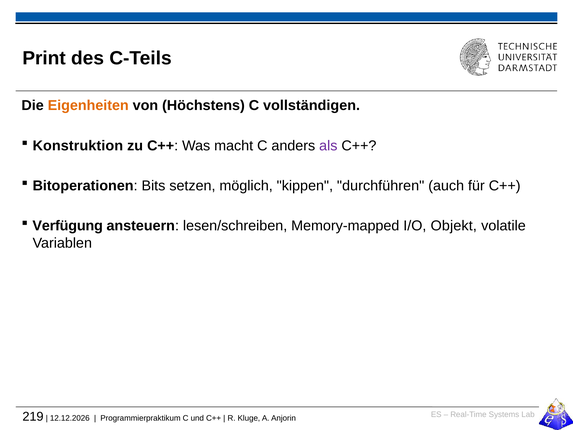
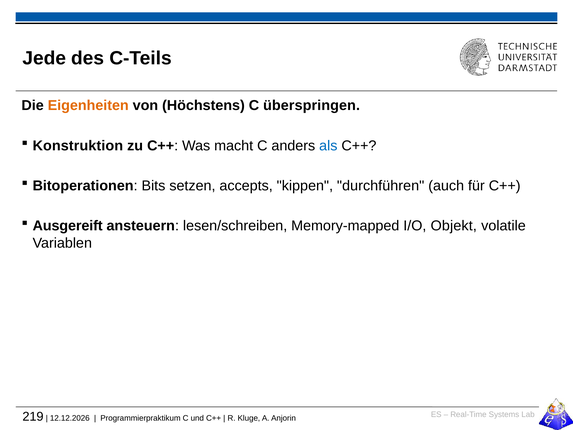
Print: Print -> Jede (44, 58)
vollständigen: vollständigen -> überspringen (312, 105)
als colour: purple -> blue (328, 146)
möglich: möglich -> accepts (246, 186)
Verfügung: Verfügung -> Ausgereift (68, 226)
